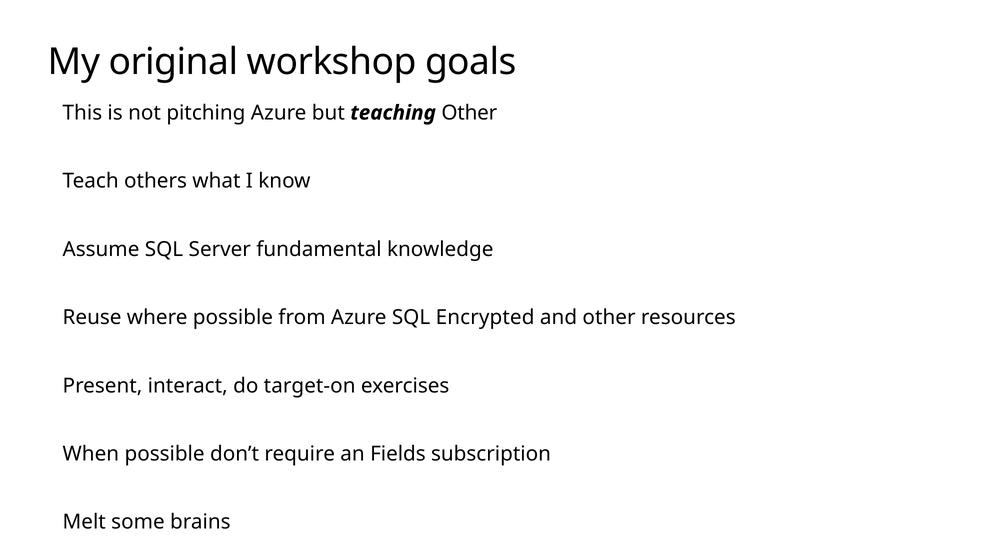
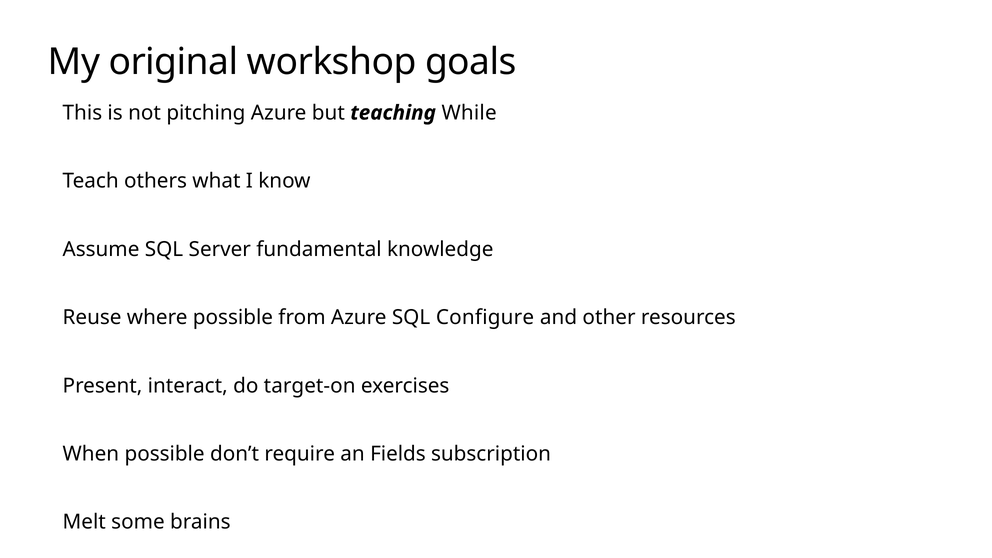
teaching Other: Other -> While (469, 113)
Encrypted: Encrypted -> Configure (485, 317)
